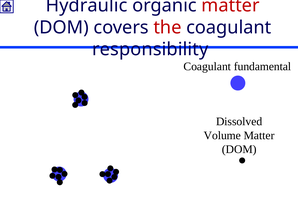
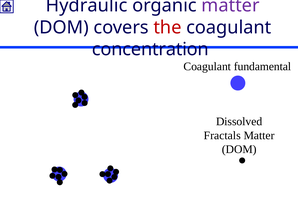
matter colour: red -> purple (230, 6)
responsibility: responsibility -> concentration (150, 49)
Volume: Volume -> Fractals (222, 135)
